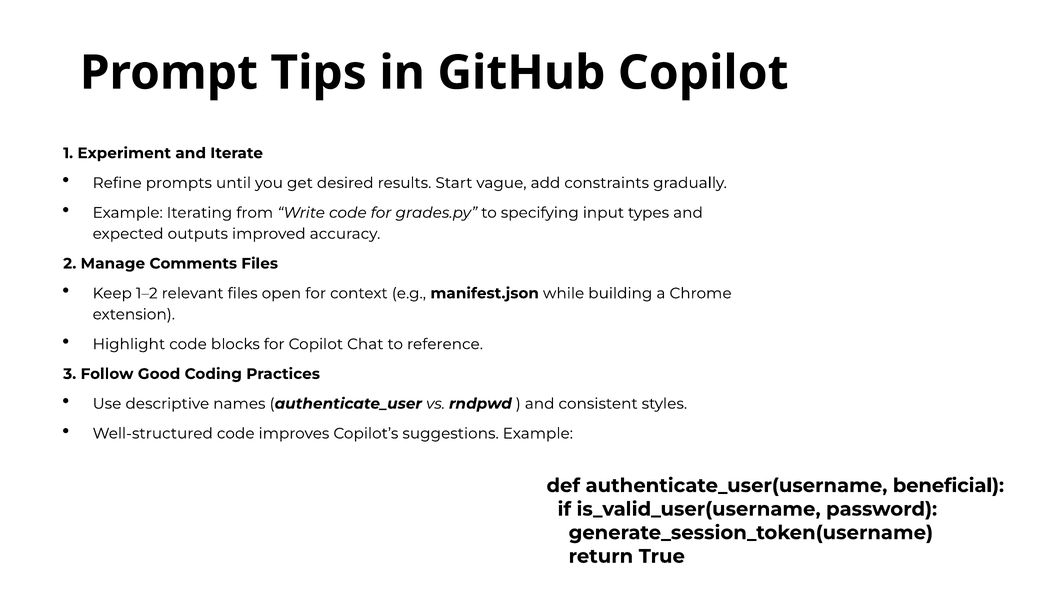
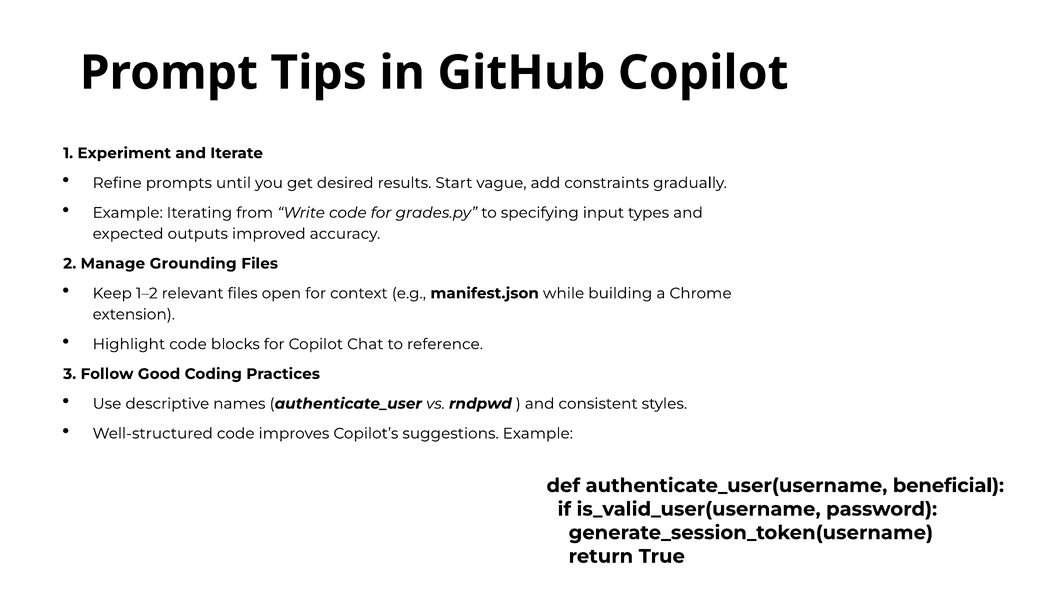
Comments: Comments -> Grounding (193, 264)
